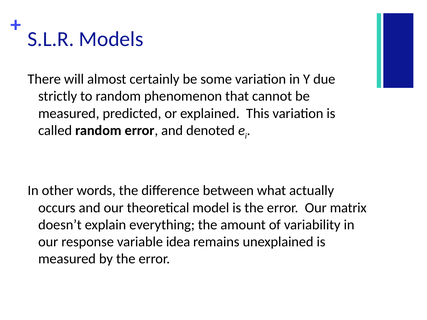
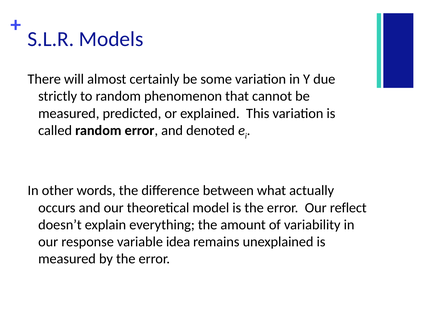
matrix: matrix -> reflect (348, 208)
